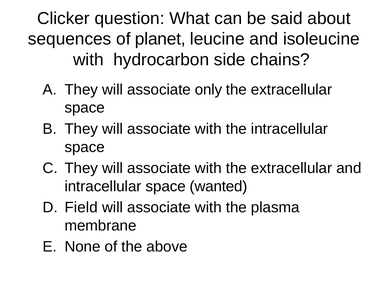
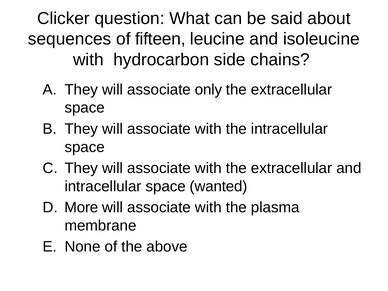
planet: planet -> fifteen (160, 39)
Field: Field -> More (81, 207)
